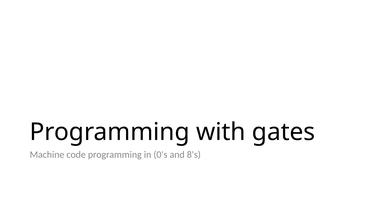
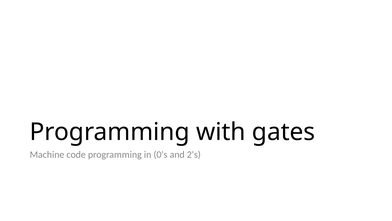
8's: 8's -> 2's (194, 154)
